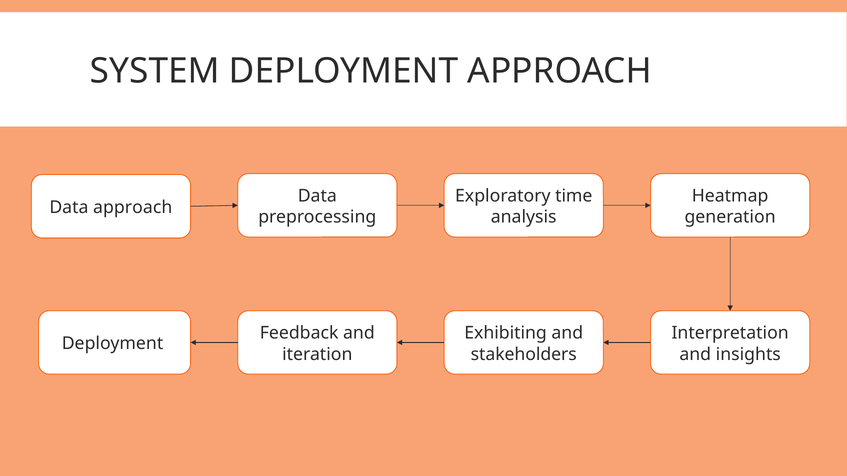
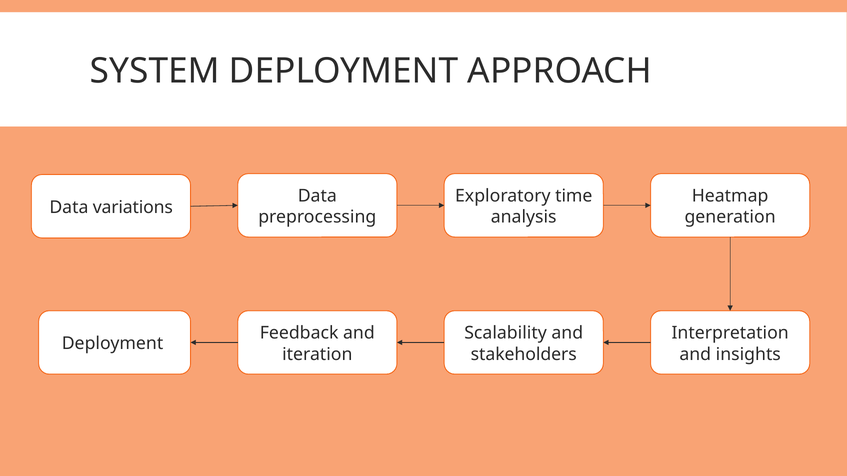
Data approach: approach -> variations (133, 208)
Exhibiting: Exhibiting -> Scalability (506, 333)
